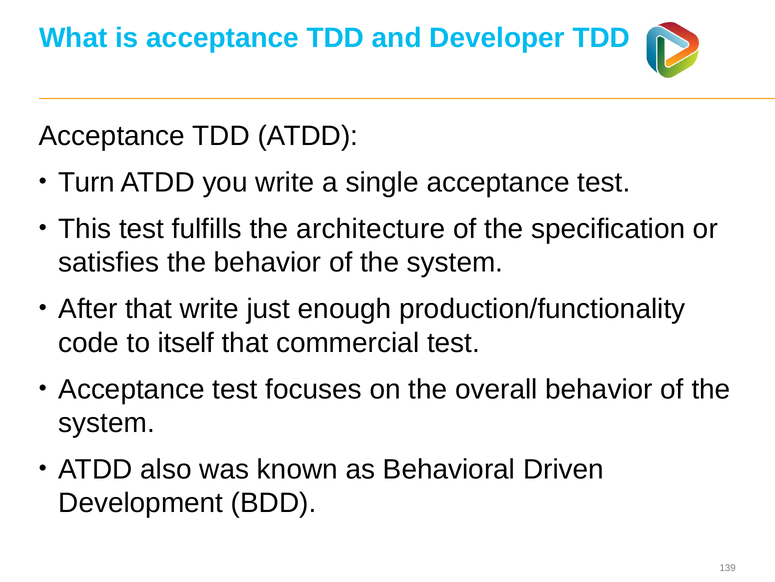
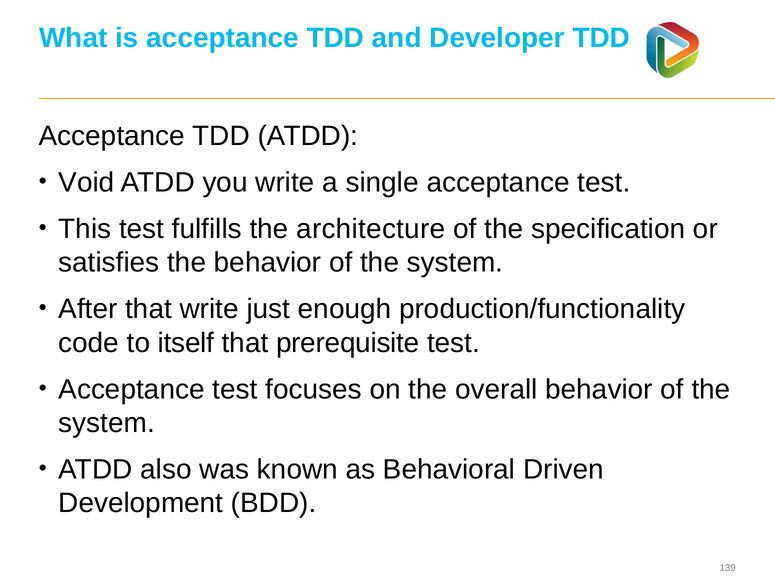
Turn: Turn -> Void (86, 182)
commercial: commercial -> prerequisite (348, 342)
